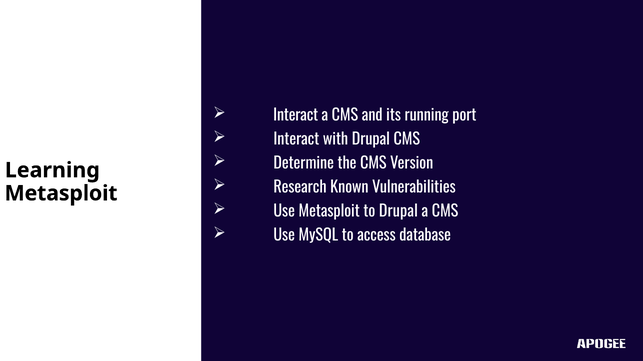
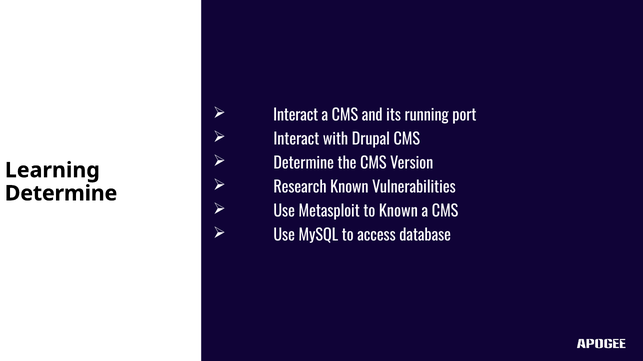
Metasploit: Metasploit -> Determine (61, 194)
to Drupal: Drupal -> Known (398, 212)
